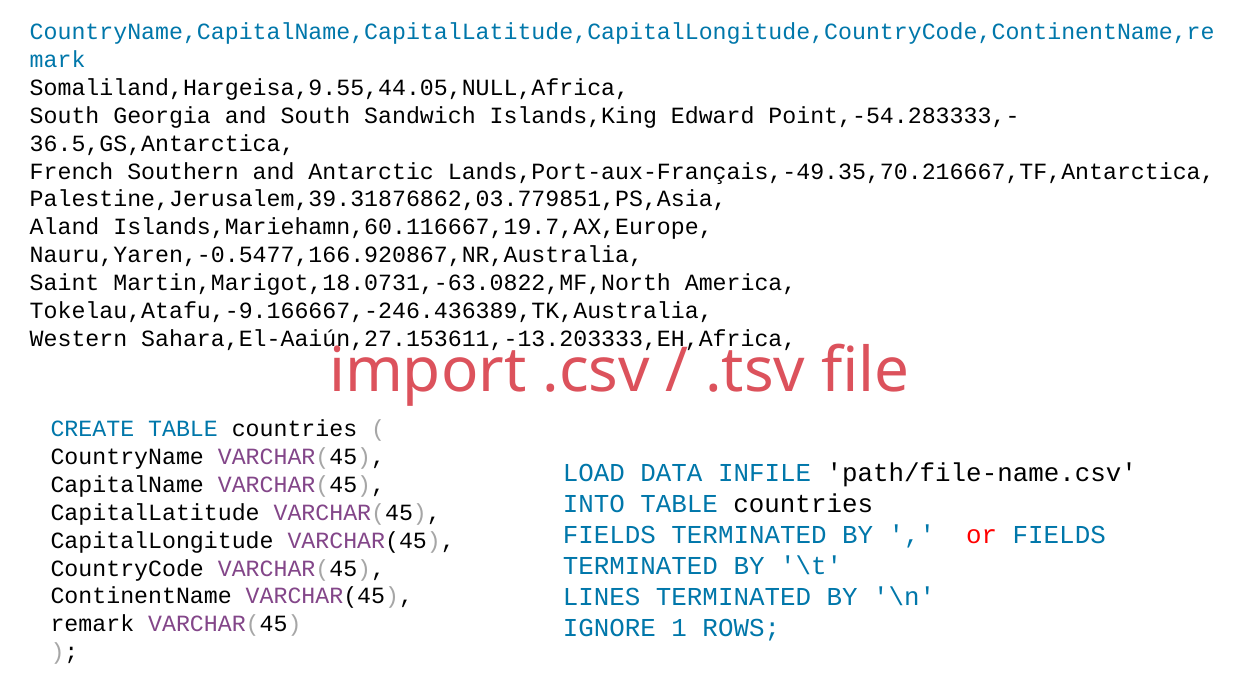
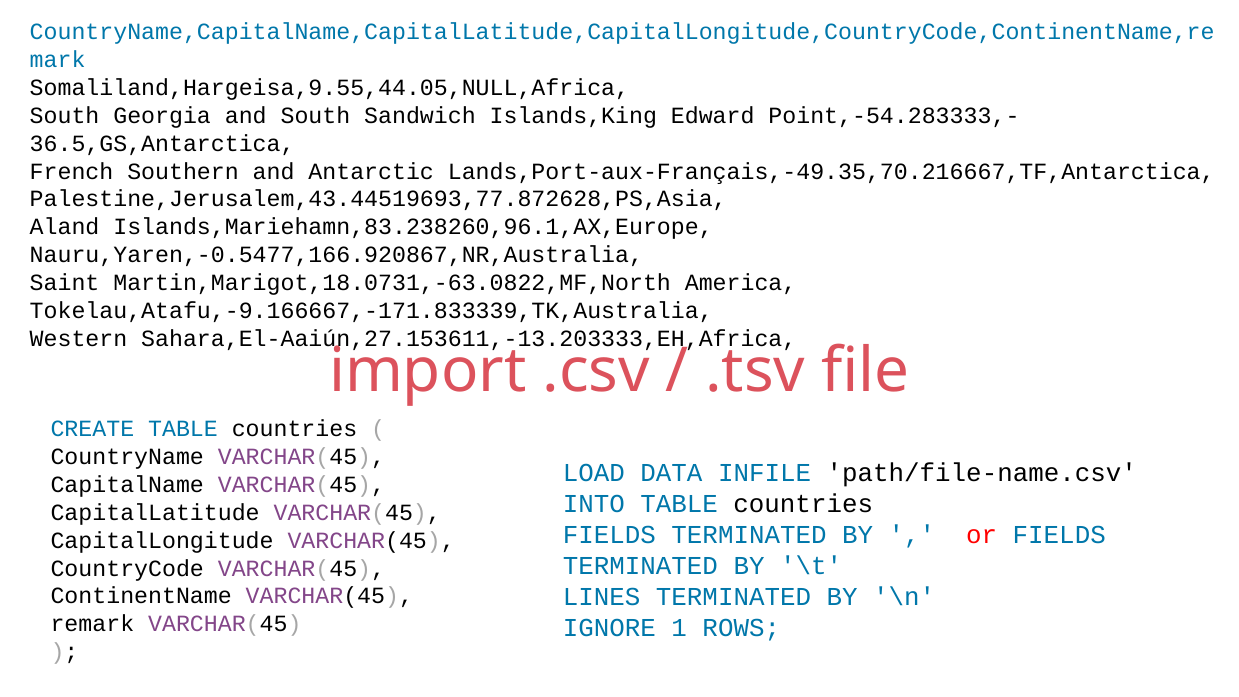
Palestine,Jerusalem,39.31876862,03.779851,PS,Asia: Palestine,Jerusalem,39.31876862,03.779851,PS,Asia -> Palestine,Jerusalem,43.44519693,77.872628,PS,Asia (378, 199)
Islands,Mariehamn,60.116667,19.7,AX,Europe: Islands,Mariehamn,60.116667,19.7,AX,Europe -> Islands,Mariehamn,83.238260,96.1,AX,Europe (413, 227)
Tokelau,Atafu,-9.166667,-246.436389,TK,Australia: Tokelau,Atafu,-9.166667,-246.436389,TK,Australia -> Tokelau,Atafu,-9.166667,-171.833339,TK,Australia (371, 311)
